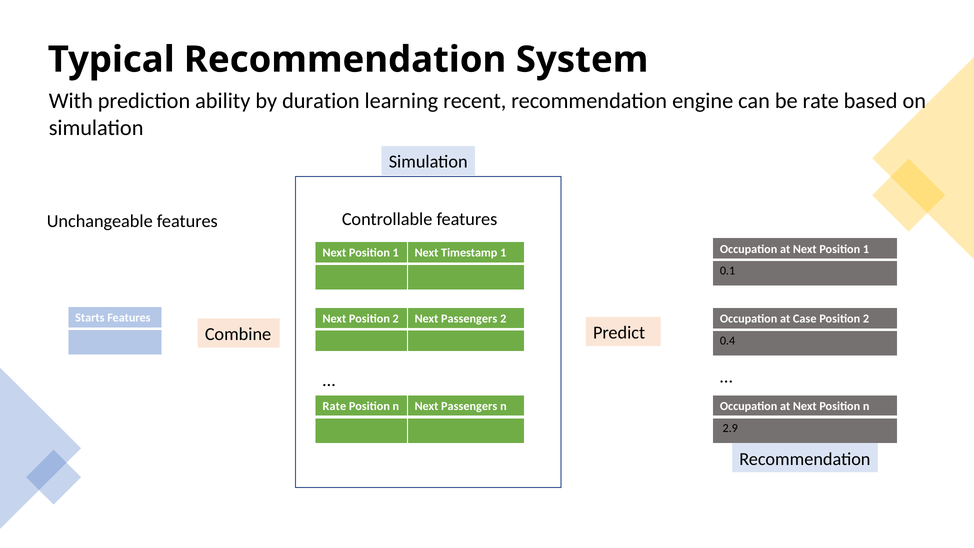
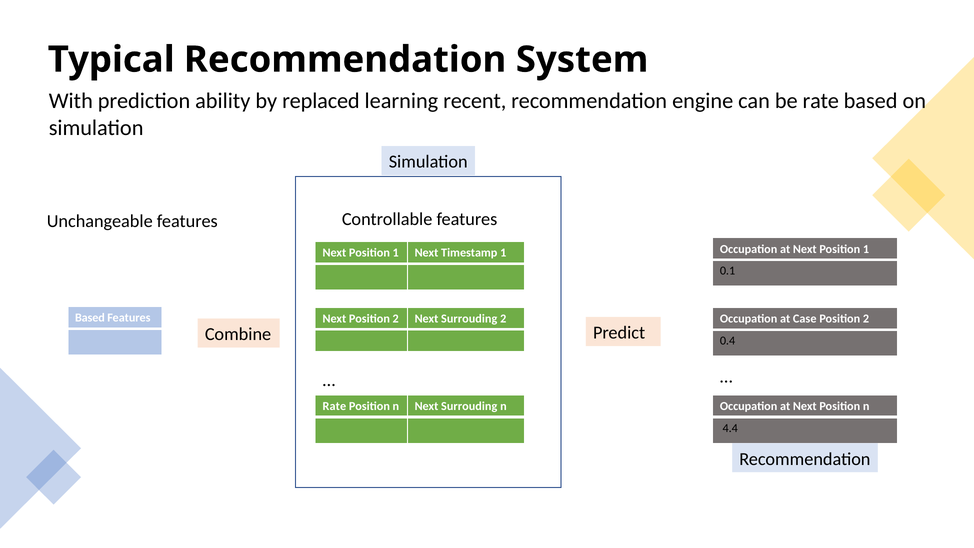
duration: duration -> replaced (321, 101)
Starts: Starts -> Based (90, 318)
2 Next Passengers: Passengers -> Surrouding (469, 319)
n Next Passengers: Passengers -> Surrouding (469, 406)
2.9: 2.9 -> 4.4 (730, 428)
